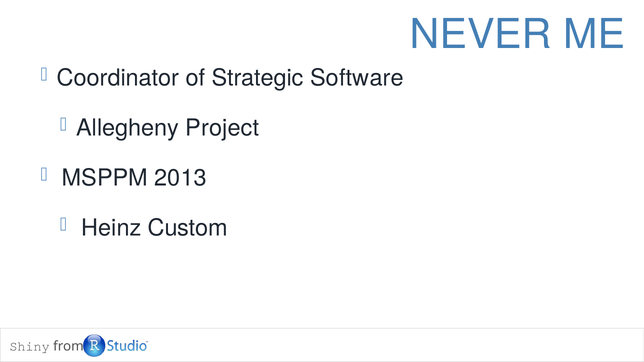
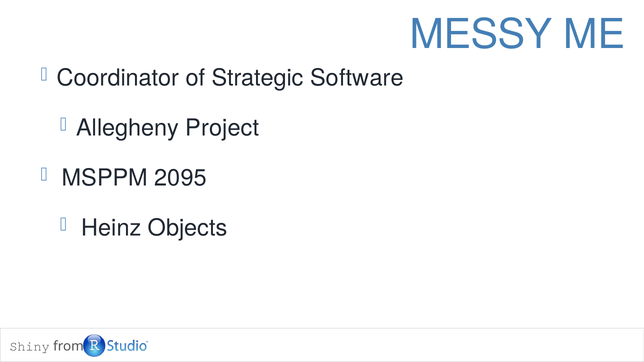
NEVER: NEVER -> MESSY (481, 35)
2013: 2013 -> 2095 (181, 178)
Custom: Custom -> Objects (188, 228)
